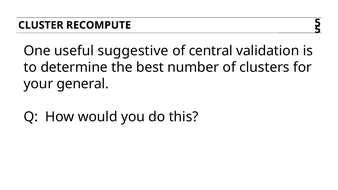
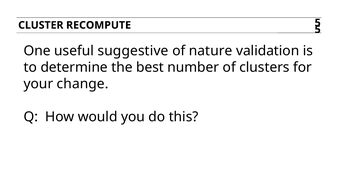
central: central -> nature (211, 51)
general: general -> change (83, 84)
